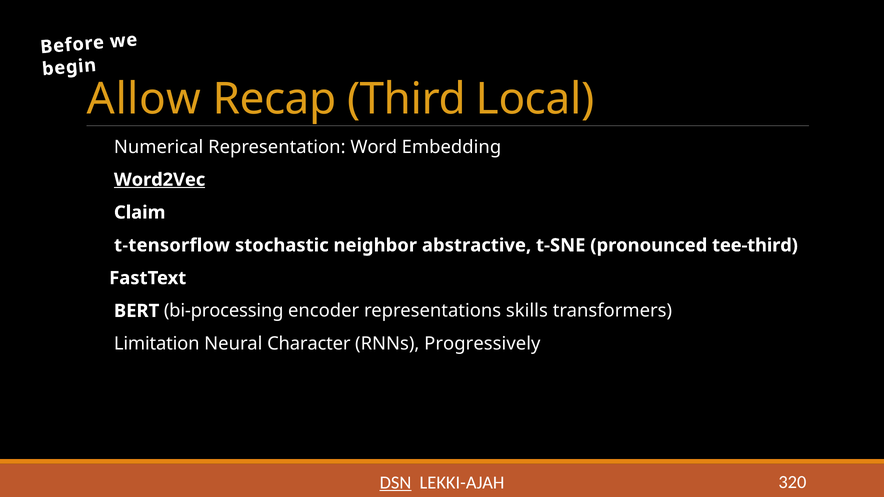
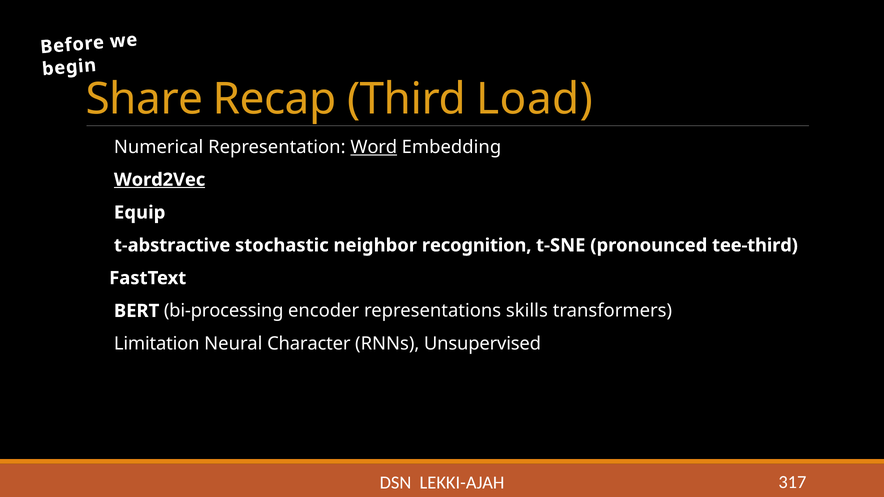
Allow: Allow -> Share (144, 99)
Local: Local -> Load (535, 99)
Word underline: none -> present (374, 147)
Claim: Claim -> Equip (140, 213)
t-tensorflow: t-tensorflow -> t-abstractive (172, 245)
abstractive: abstractive -> recognition (477, 245)
Progressively: Progressively -> Unsupervised (482, 344)
DSN underline: present -> none (395, 483)
320: 320 -> 317 (792, 483)
